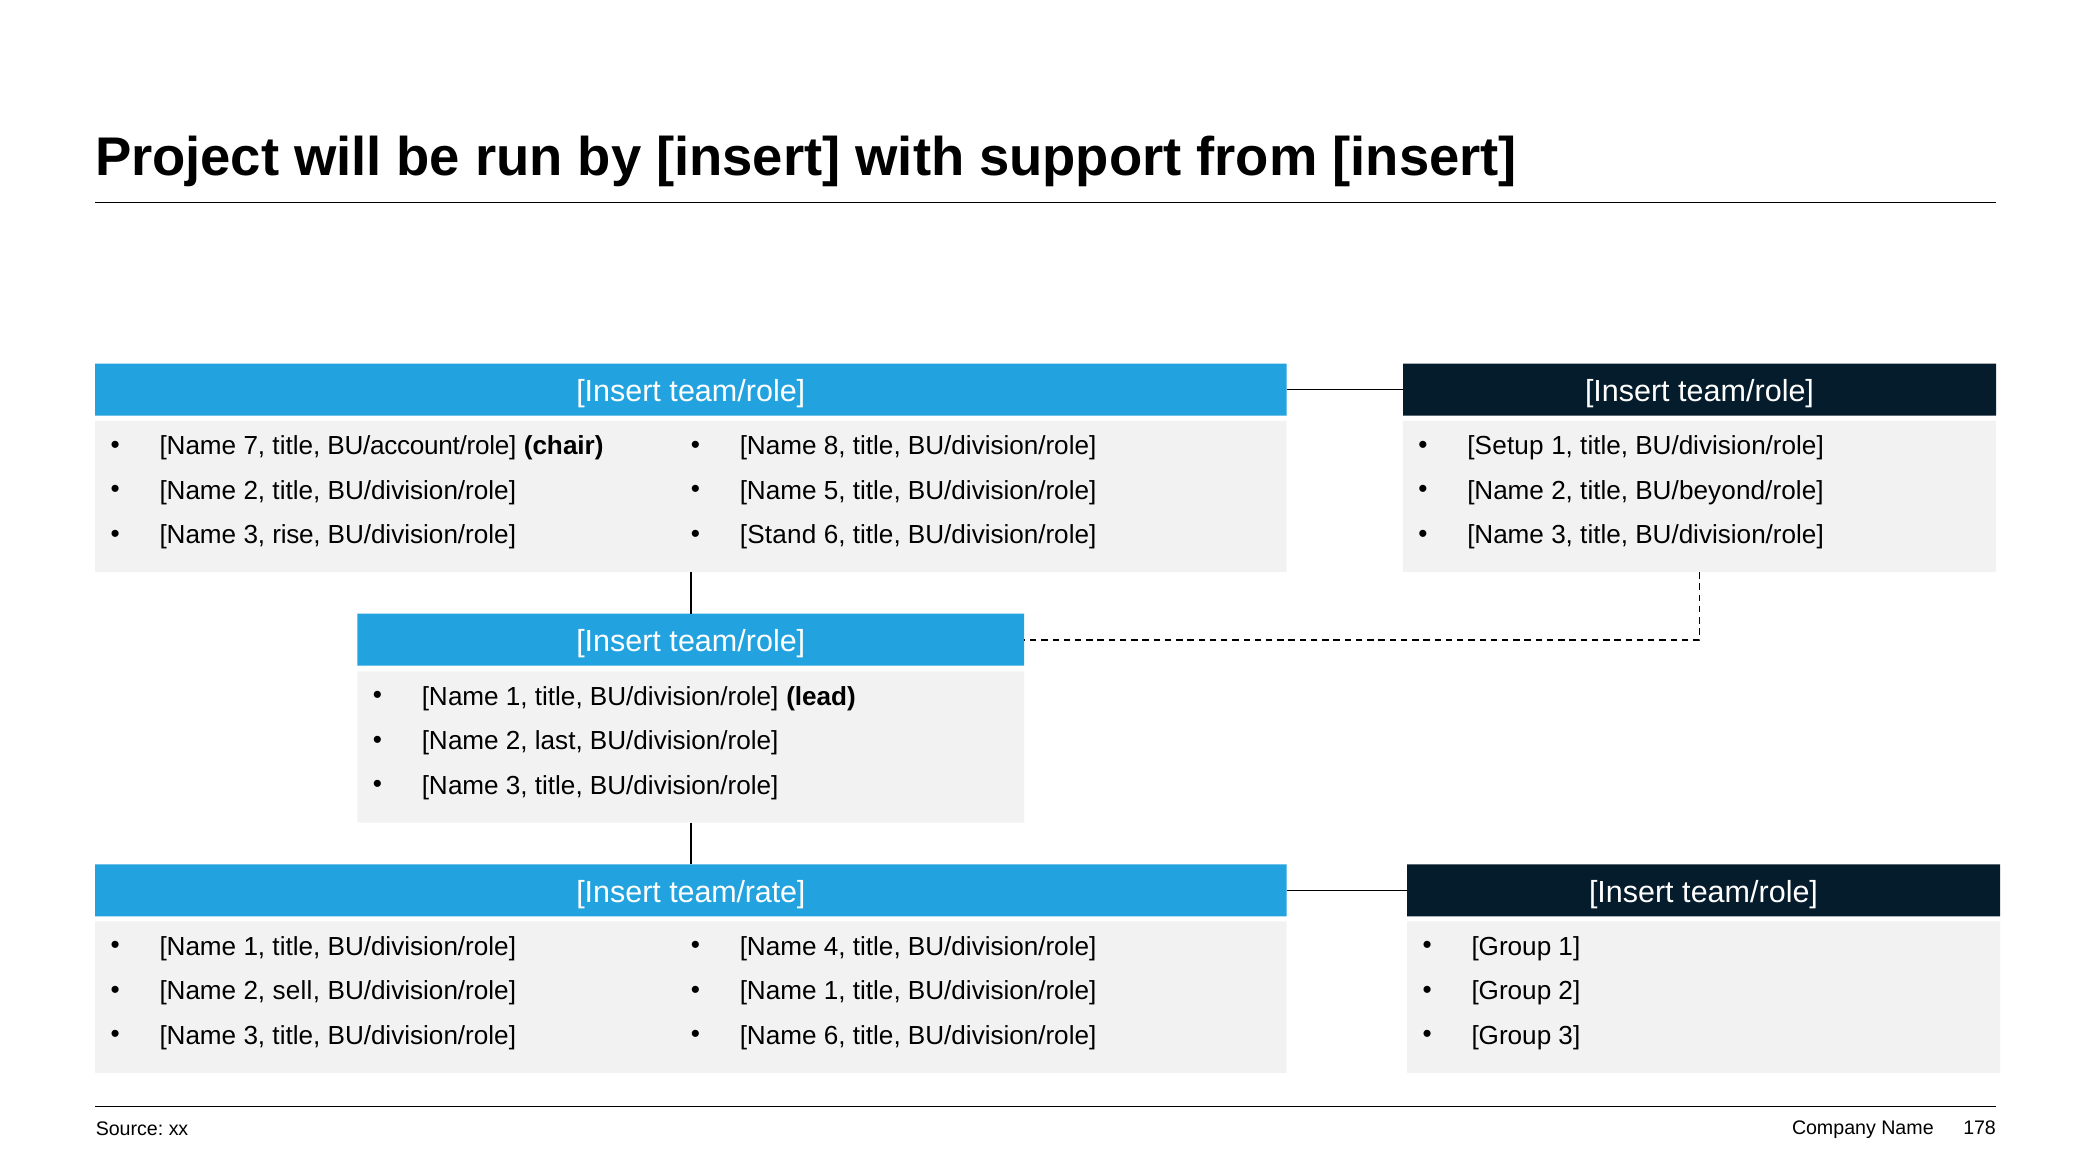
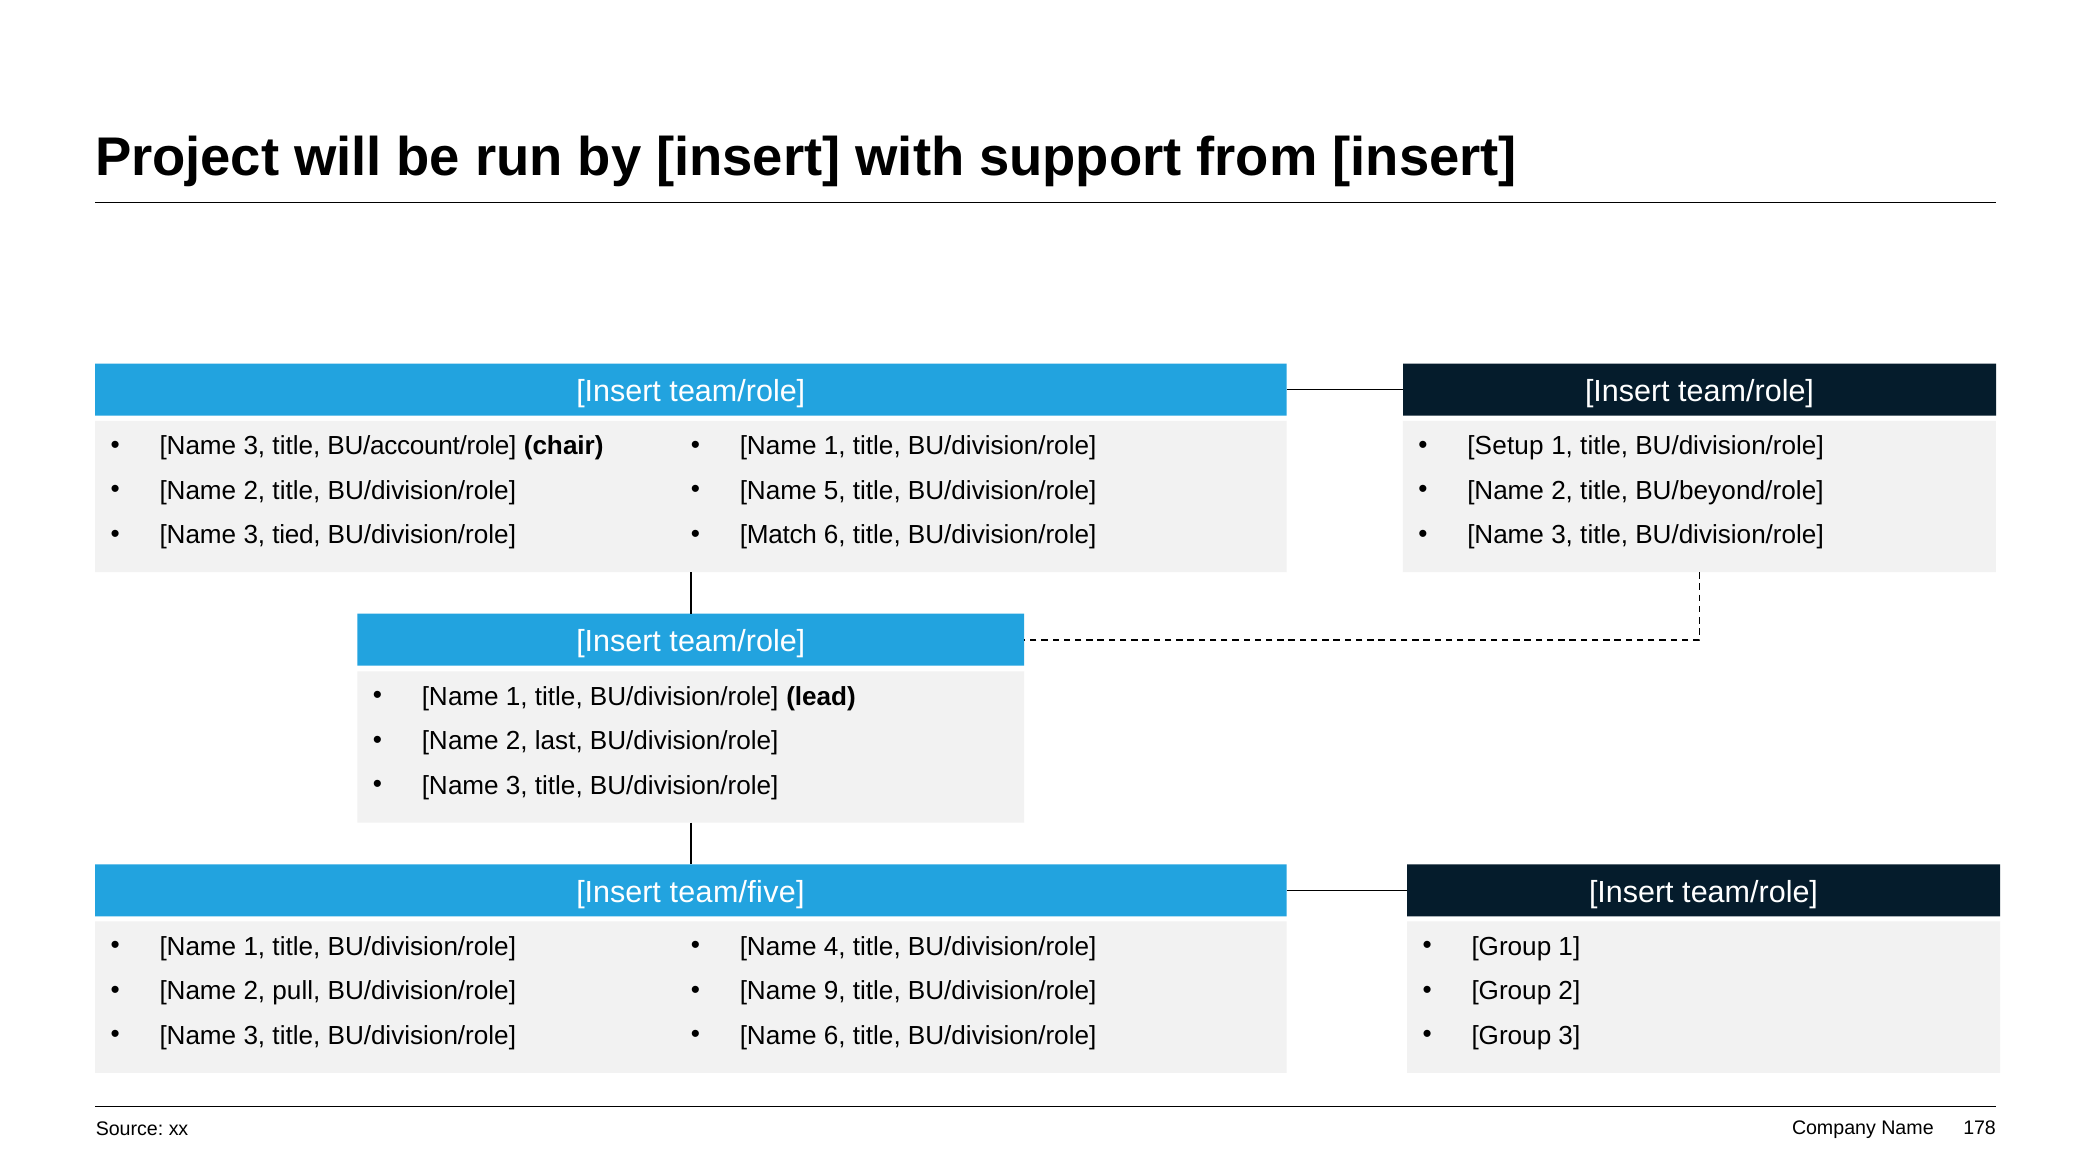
7: 7 -> 3 (254, 446)
8: 8 -> 1 (835, 446)
rise: rise -> tied (297, 535)
Stand: Stand -> Match (778, 535)
team/rate: team/rate -> team/five (737, 893)
sell: sell -> pull (296, 991)
1: 1 -> 9 (835, 991)
